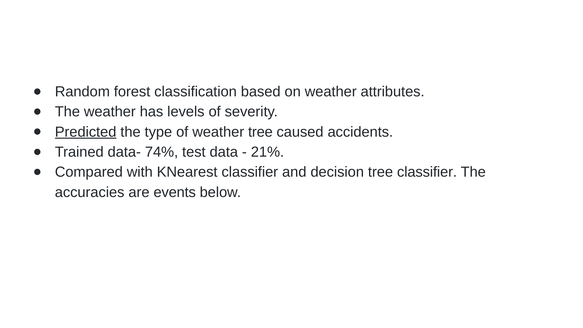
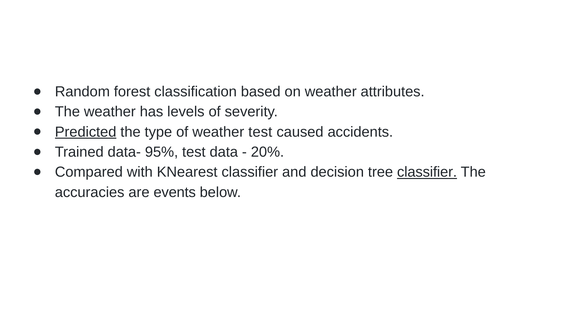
weather tree: tree -> test (260, 132)
74%: 74% -> 95% (162, 152)
21%: 21% -> 20% (267, 152)
classifier underline: none -> present (427, 172)
